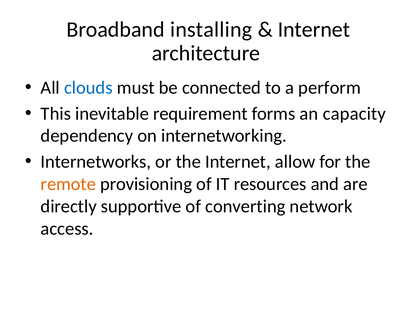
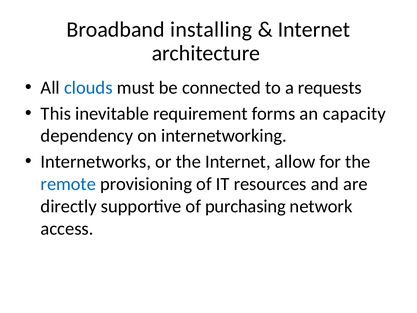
perform: perform -> requests (330, 87)
remote colour: orange -> blue (68, 184)
converting: converting -> purchasing (245, 206)
